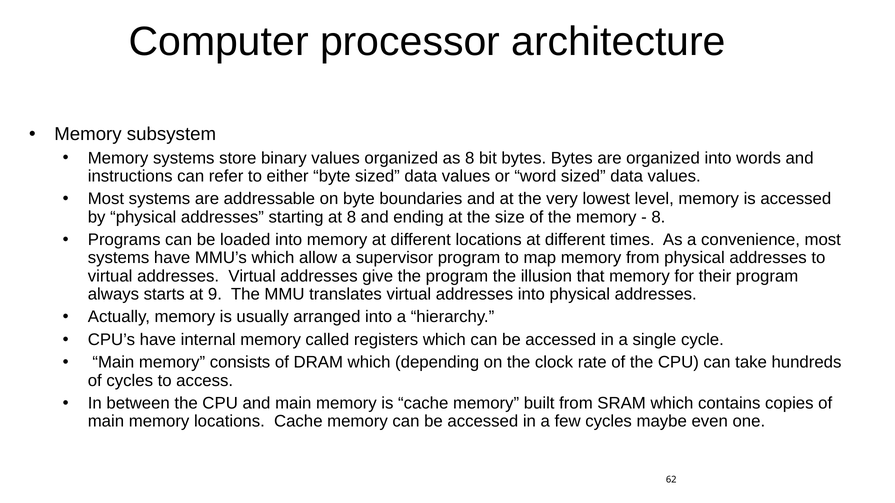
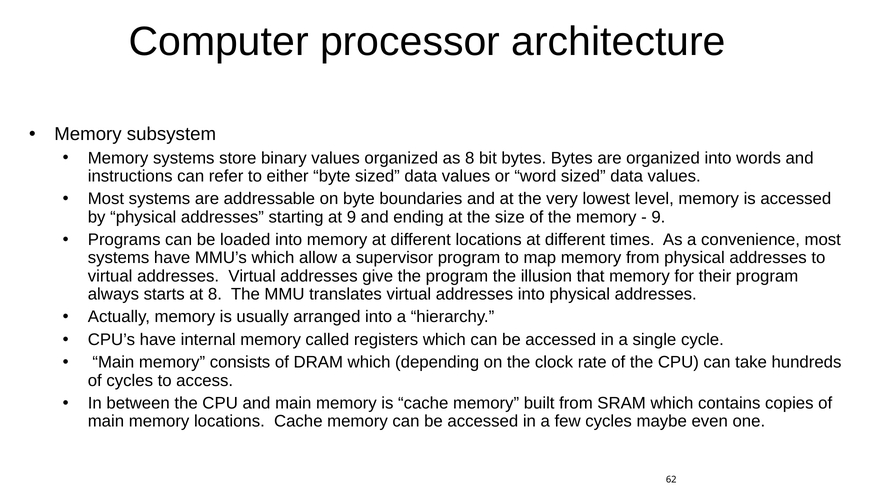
at 8: 8 -> 9 (351, 217)
8: 8 -> 9 (658, 217)
at 9: 9 -> 8 (215, 294)
